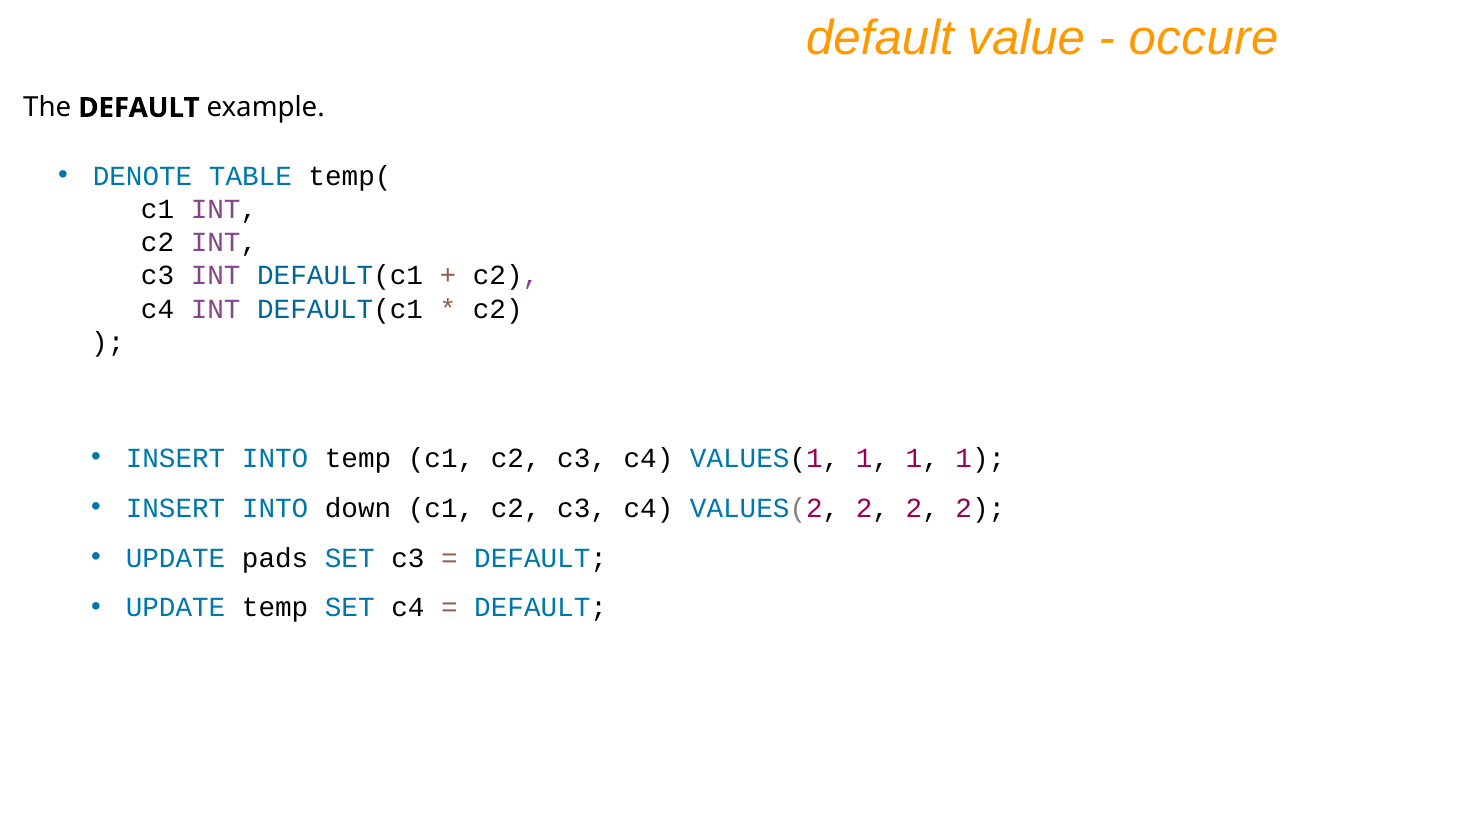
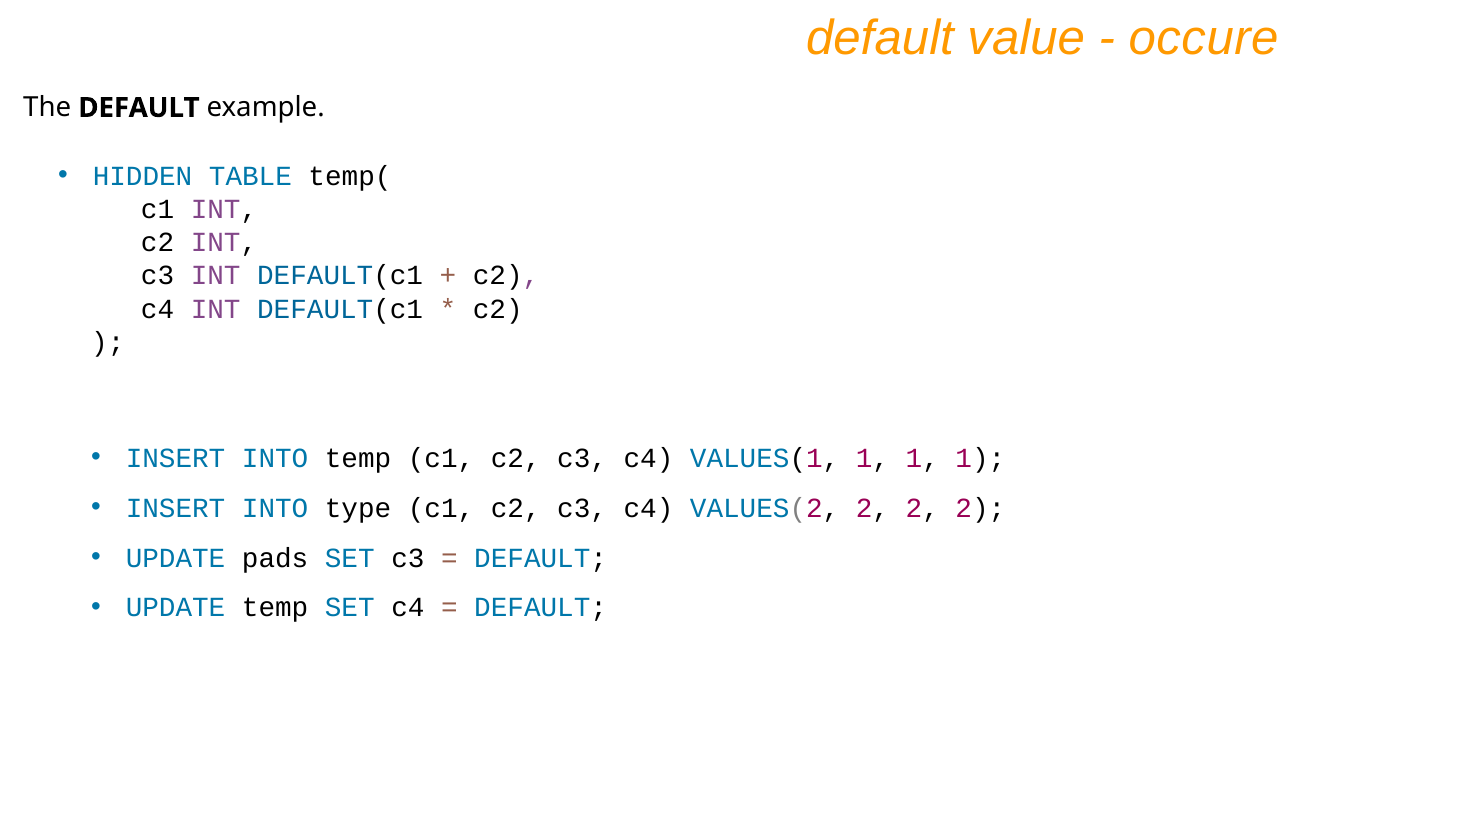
DENOTE: DENOTE -> HIDDEN (143, 176)
down: down -> type (358, 508)
